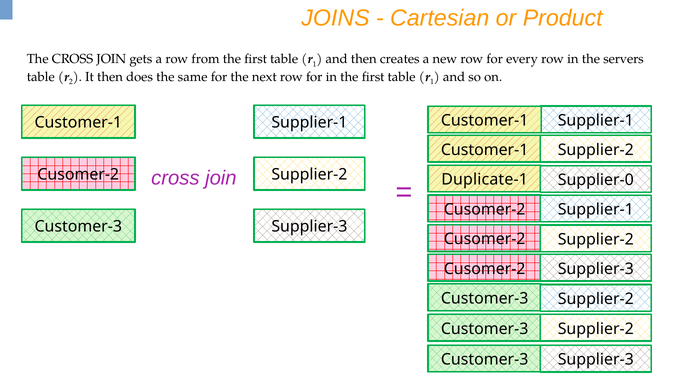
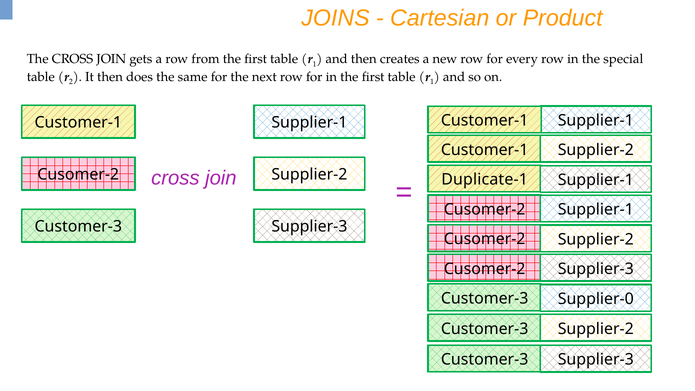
servers: servers -> special (623, 59)
Supplier-0: Supplier-0 -> Supplier-1 (596, 180)
Supplier-2: Supplier-2 -> Supplier-0 (596, 299)
